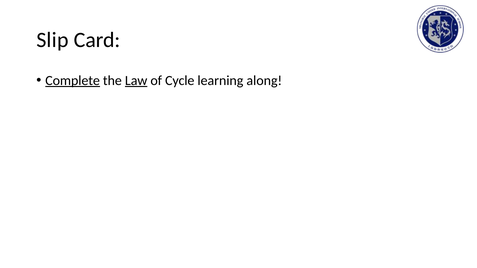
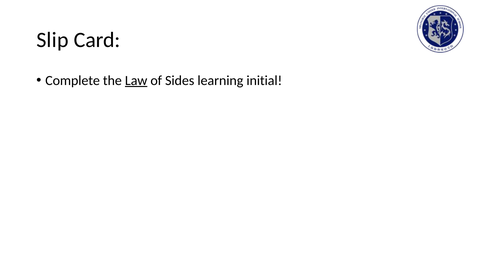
Complete underline: present -> none (73, 81)
Cycle: Cycle -> Sides (180, 81)
along: along -> initial (264, 81)
